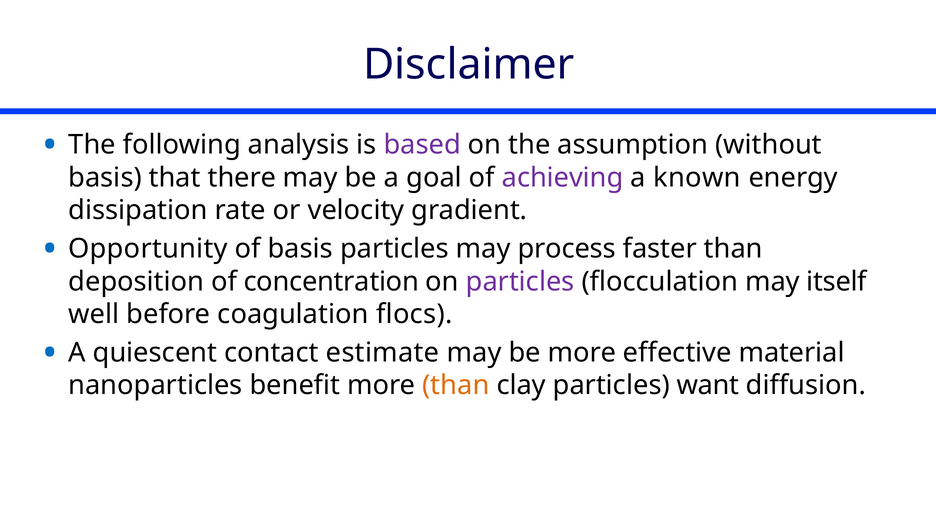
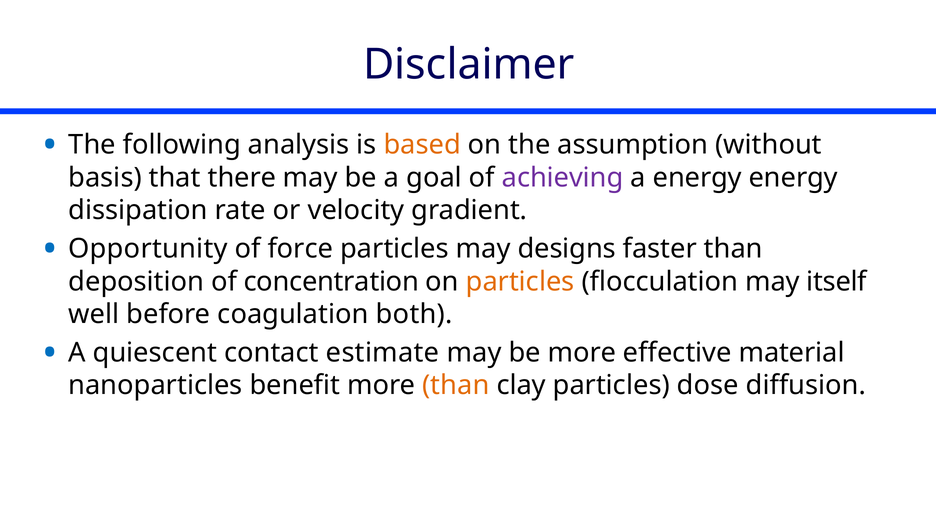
based colour: purple -> orange (422, 145)
a known: known -> energy (697, 177)
of basis: basis -> force (300, 248)
process: process -> designs (567, 248)
particles colour: purple -> orange (520, 281)
flocs: flocs -> both (414, 314)
want: want -> dose (708, 385)
